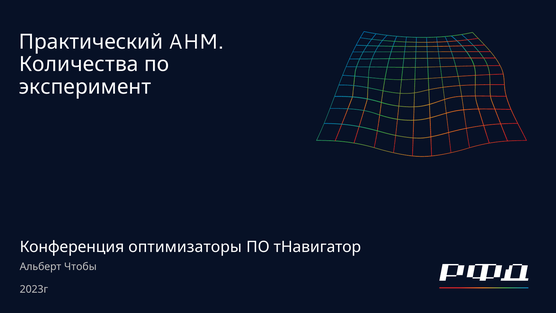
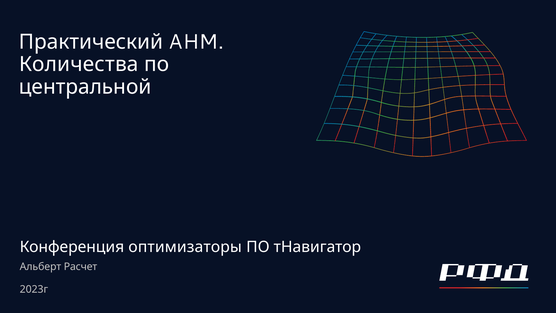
эксперимент: эксперимент -> центральной (85, 87)
Чтобы: Чтобы -> Расчет (81, 267)
